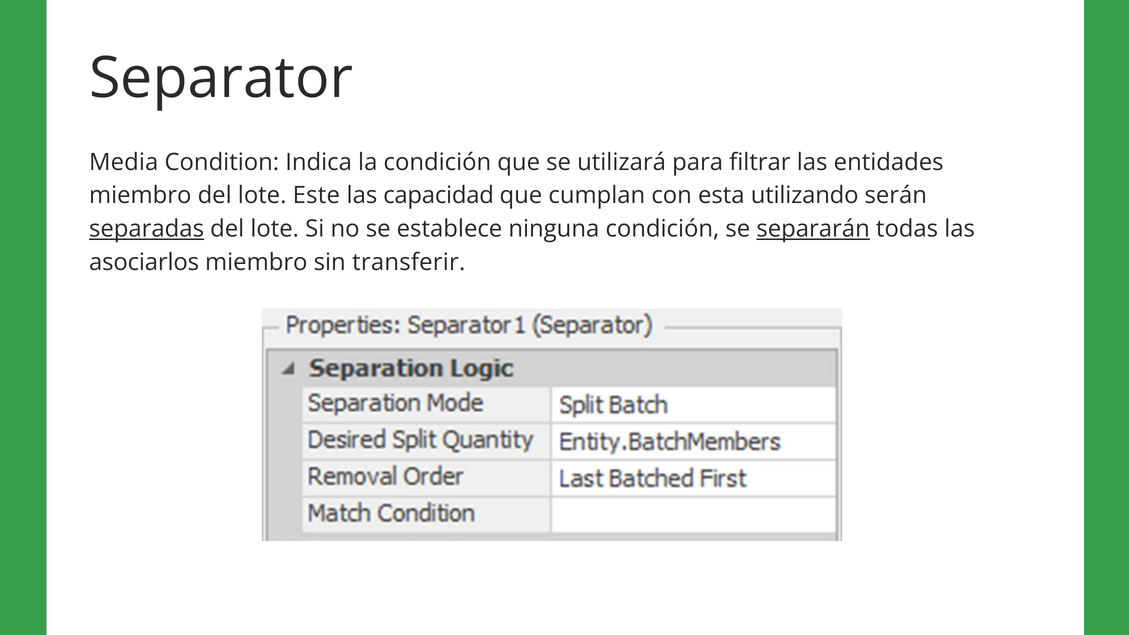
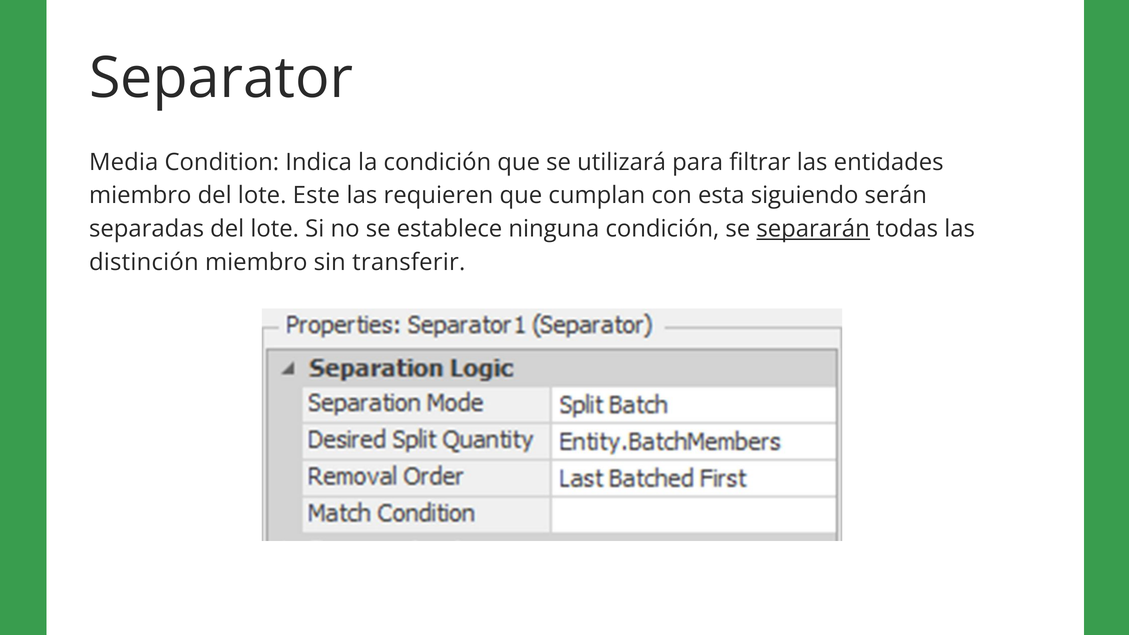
capacidad: capacidad -> requieren (438, 196)
utilizando: utilizando -> siguiendo (805, 196)
separadas underline: present -> none (147, 229)
asociarlos: asociarlos -> distinción (144, 263)
